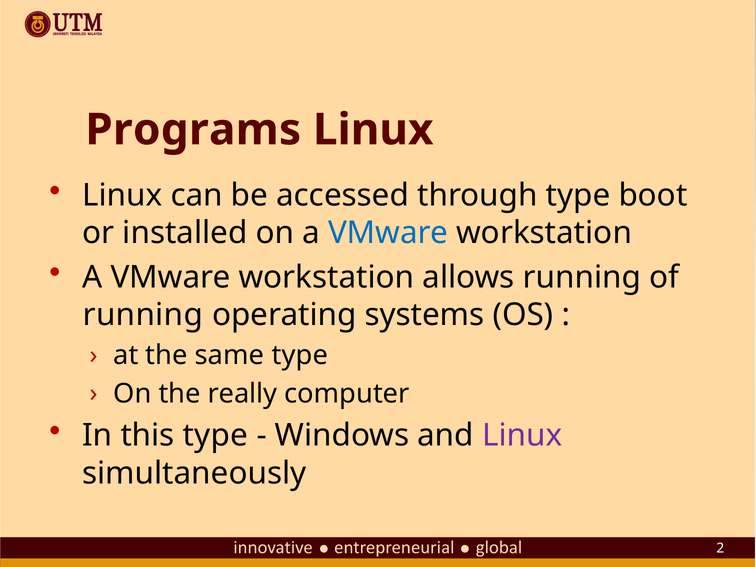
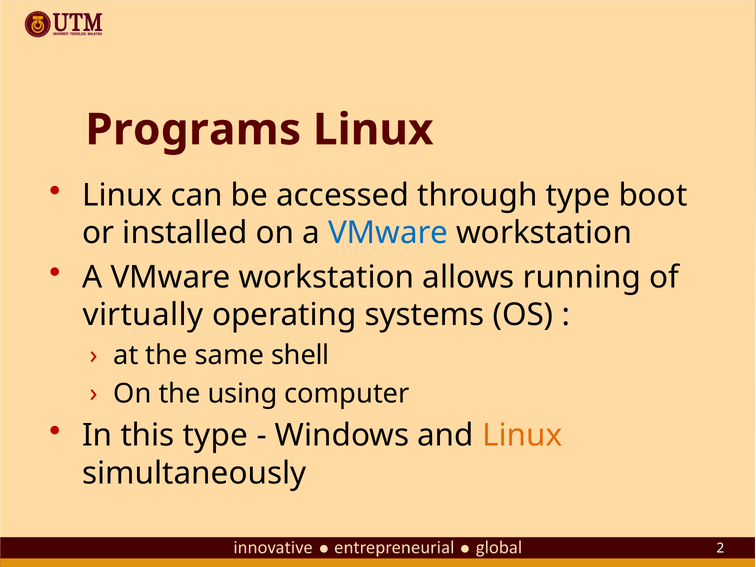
running: running -> virtually (143, 315)
same type: type -> shell (300, 355)
really: really -> using (243, 394)
Linux colour: purple -> orange (522, 436)
